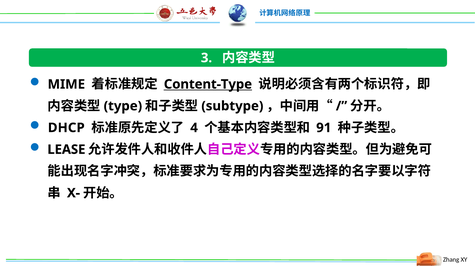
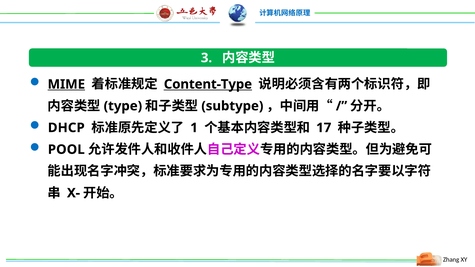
MIME underline: none -> present (66, 84)
4: 4 -> 1 (194, 128)
91: 91 -> 17 (324, 128)
LEASE: LEASE -> POOL (66, 150)
